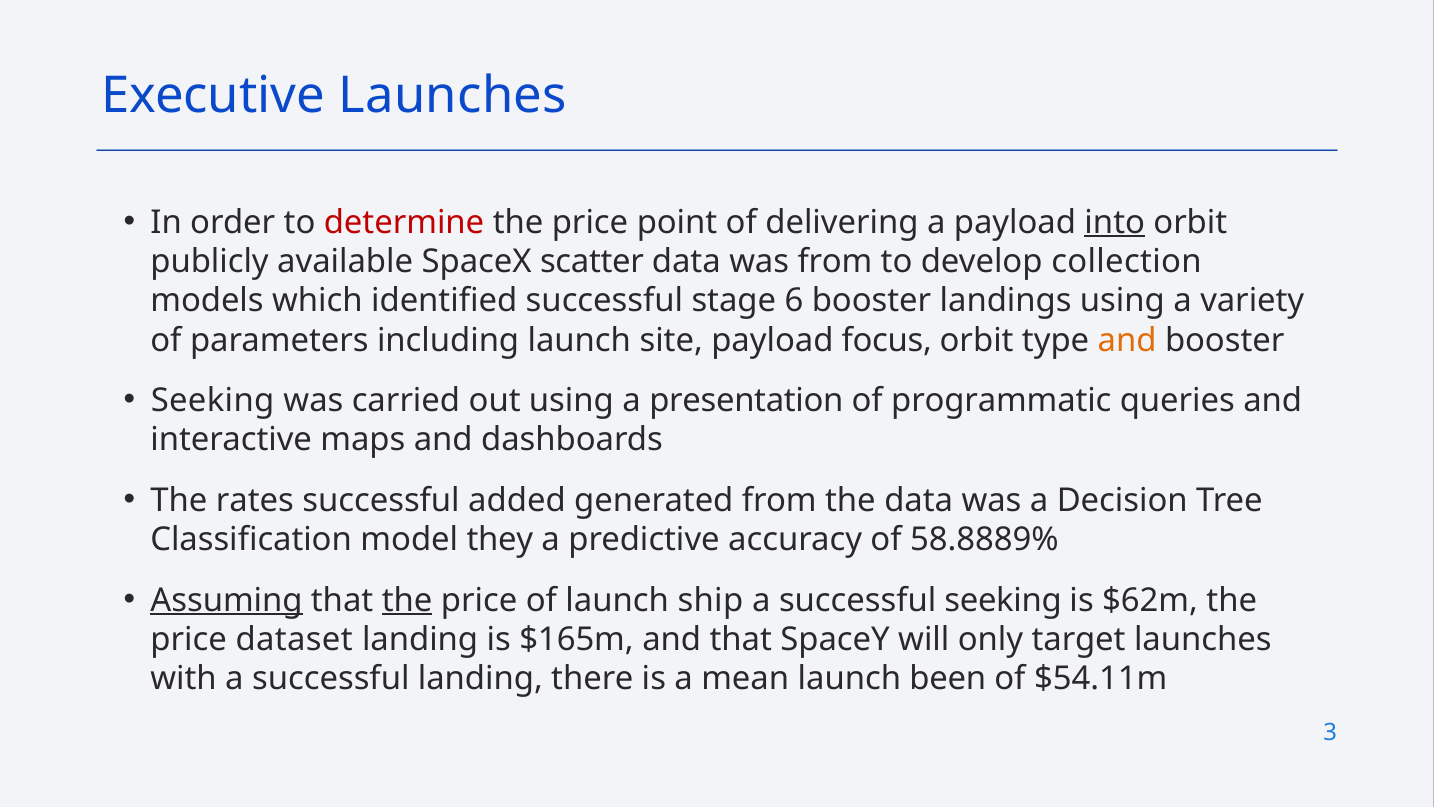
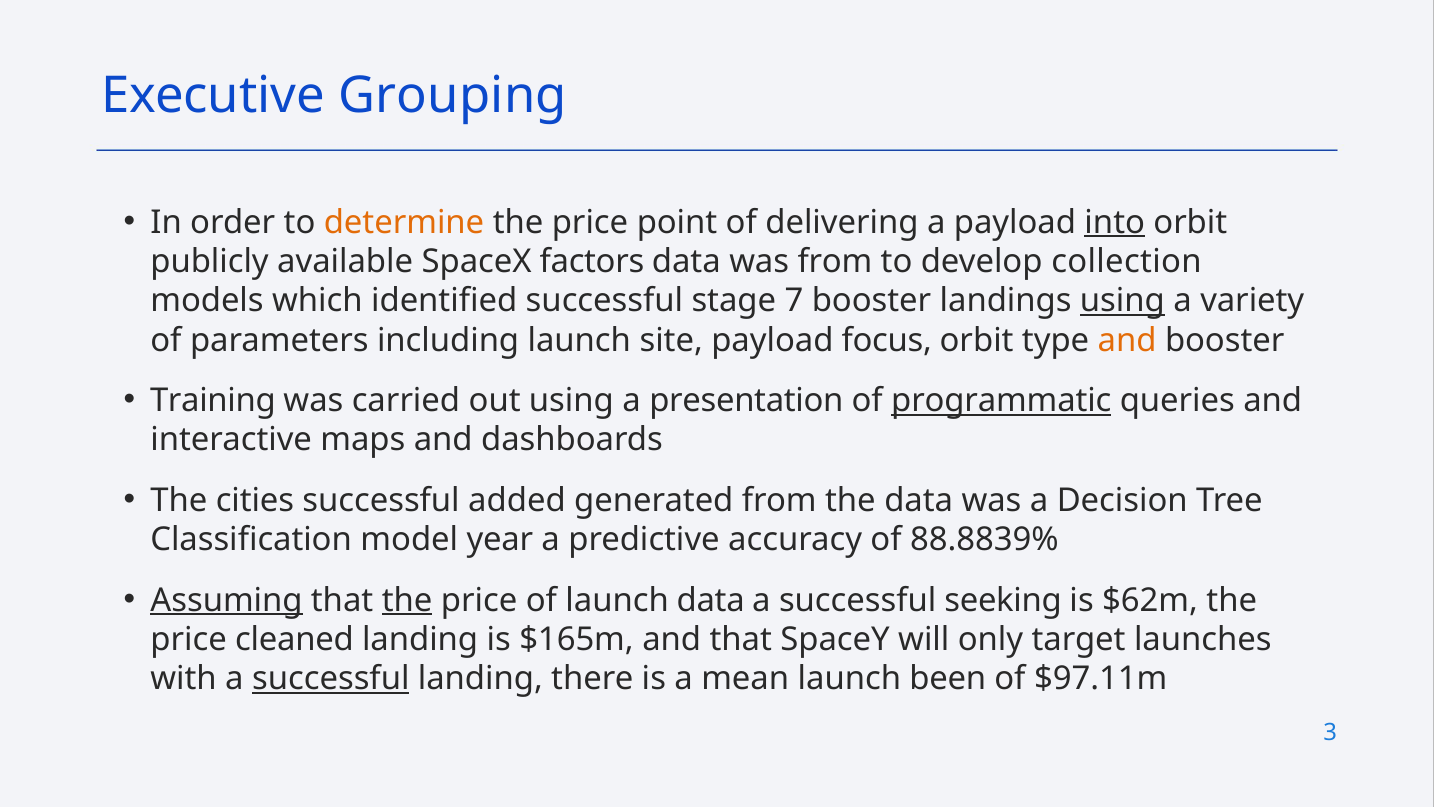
Executive Launches: Launches -> Grouping (453, 96)
determine colour: red -> orange (404, 222)
scatter: scatter -> factors (592, 262)
6: 6 -> 7 (794, 301)
using underline: none -> present (1122, 301)
Seeking: Seeking -> Training (213, 401)
programmatic underline: none -> present (1001, 401)
rates: rates -> cities (255, 500)
they: they -> year (500, 540)
58.8889%: 58.8889% -> 88.8839% (984, 540)
launch ship: ship -> data (711, 600)
dataset: dataset -> cleaned (294, 639)
successful underline: none -> present (331, 679)
$54.11m: $54.11m -> $97.11m (1101, 679)
